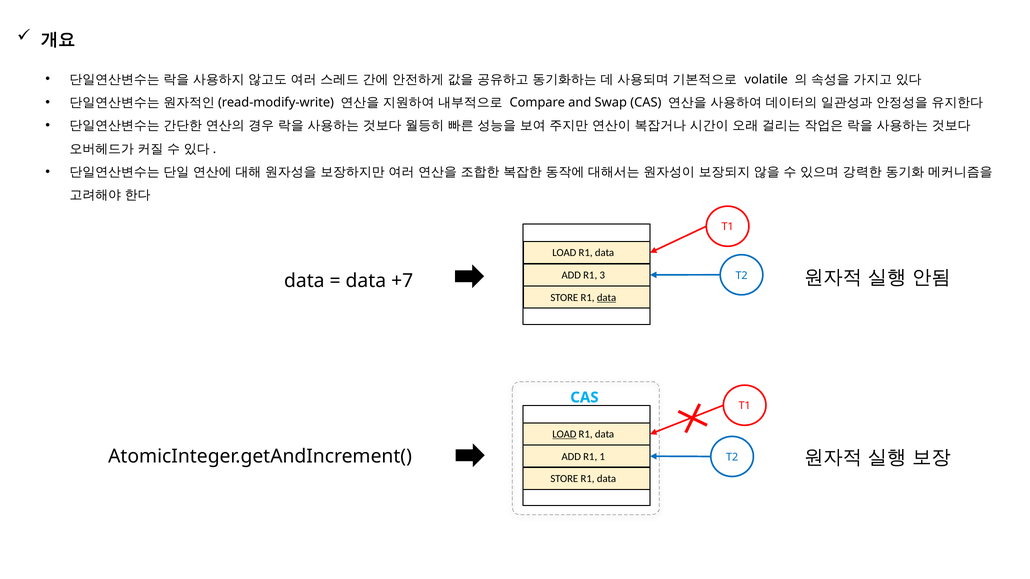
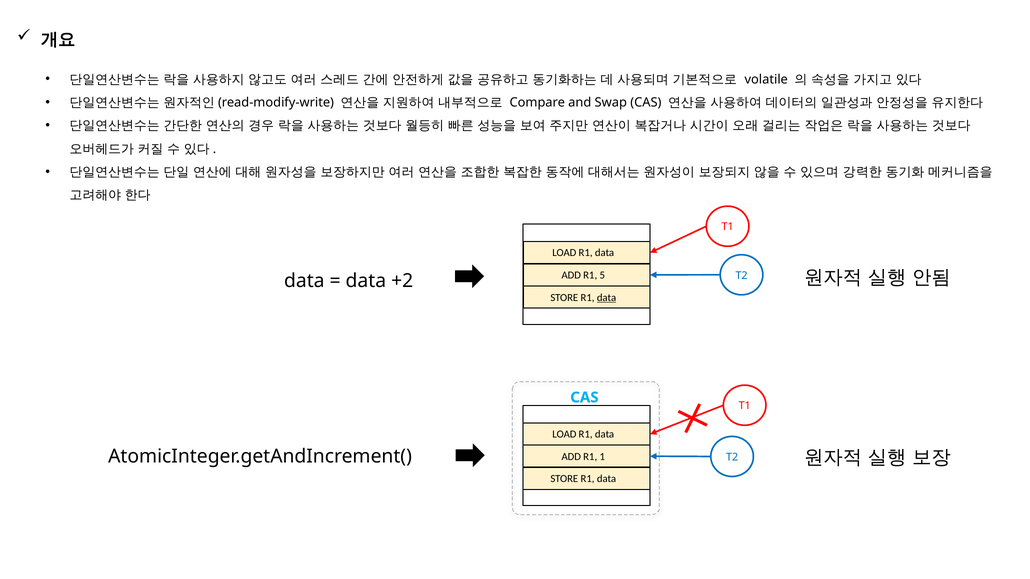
+7: +7 -> +2 (402, 281)
3: 3 -> 5 (602, 276)
LOAD underline: present -> none (564, 434)
